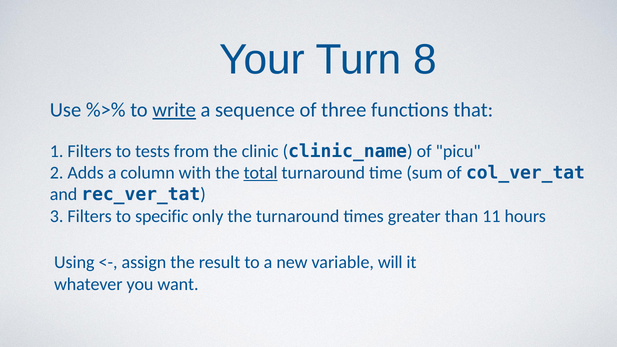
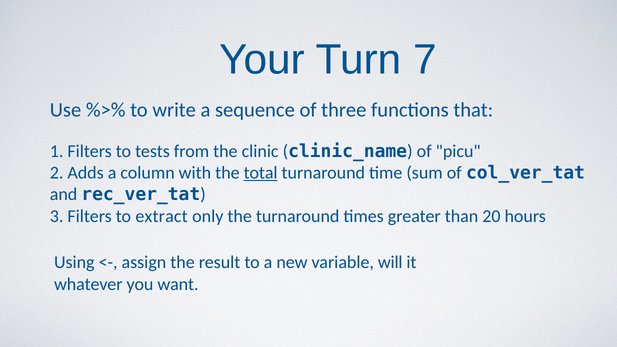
8: 8 -> 7 (425, 60)
write underline: present -> none (174, 110)
specific: specific -> extract (162, 216)
11: 11 -> 20 (491, 216)
